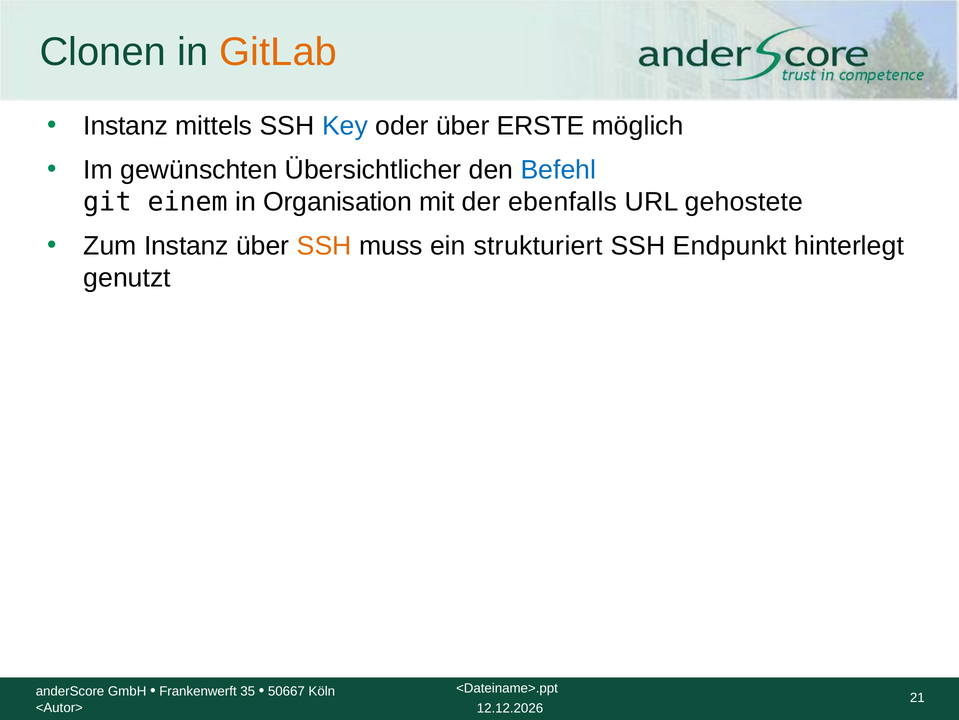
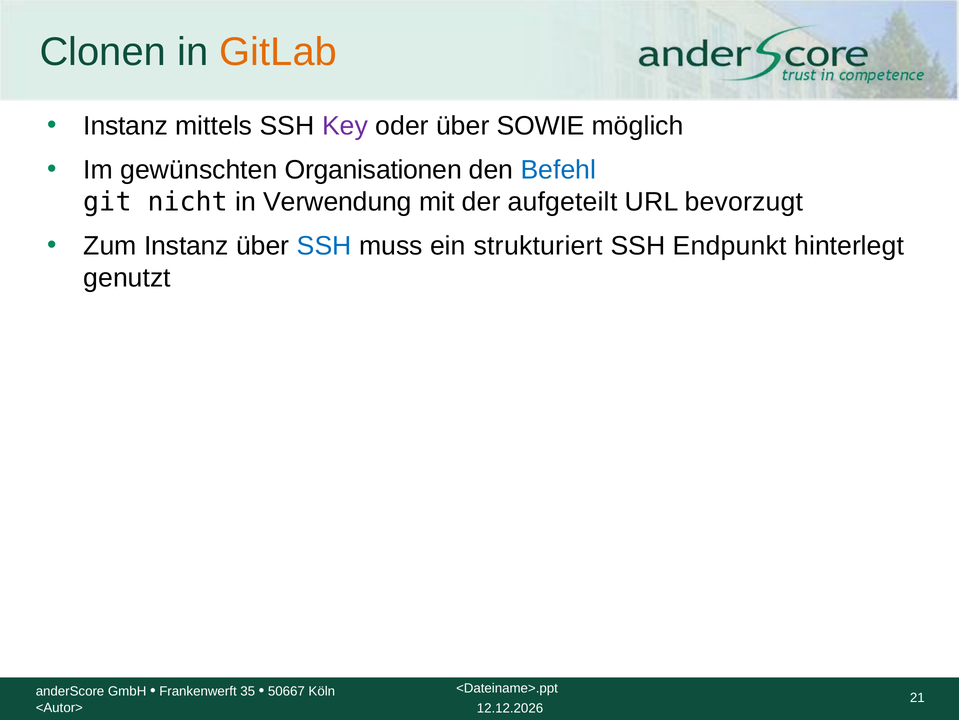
Key colour: blue -> purple (345, 126)
ERSTE: ERSTE -> SOWIE (541, 126)
Übersichtlicher: Übersichtlicher -> Organisationen (373, 170)
einem: einem -> nicht (188, 202)
Organisation: Organisation -> Verwendung (338, 202)
ebenfalls: ebenfalls -> aufgeteilt (563, 202)
gehostete: gehostete -> bevorzugt (744, 202)
SSH colour: orange -> blue (324, 246)
